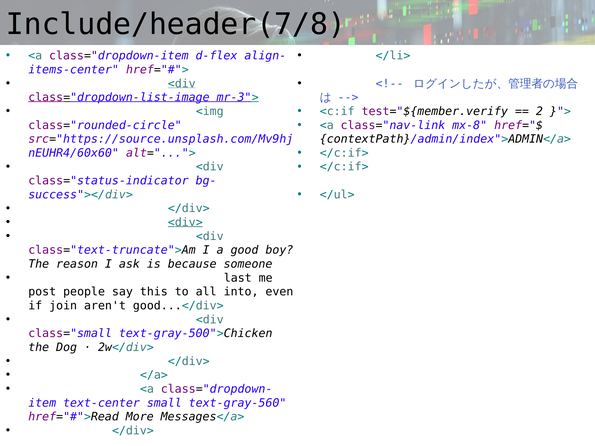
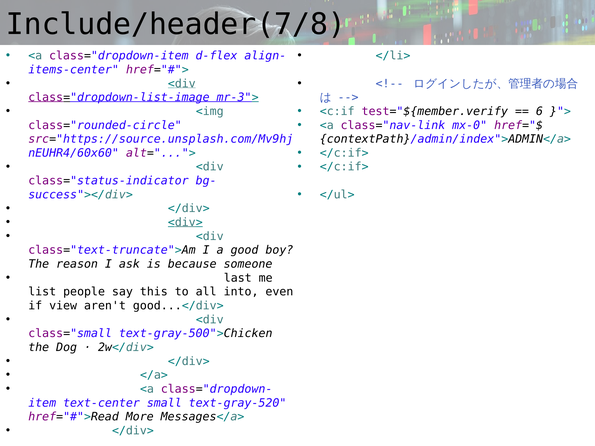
2: 2 -> 6 (539, 111)
mx-8: mx-8 -> mx-0 (470, 125)
post: post -> list (42, 292)
join: join -> view (63, 306)
text-gray-560: text-gray-560 -> text-gray-520 (238, 403)
